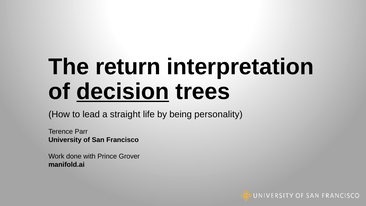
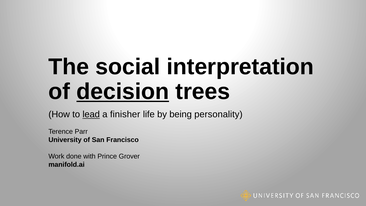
return: return -> social (128, 67)
lead underline: none -> present (91, 114)
straight: straight -> finisher (125, 114)
